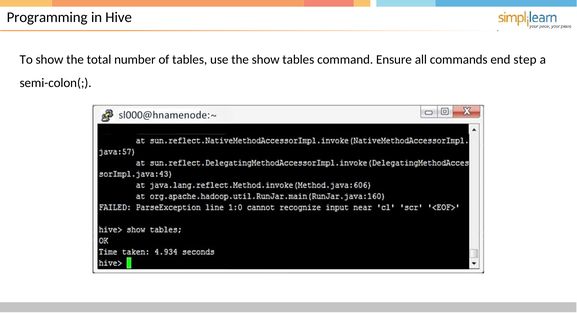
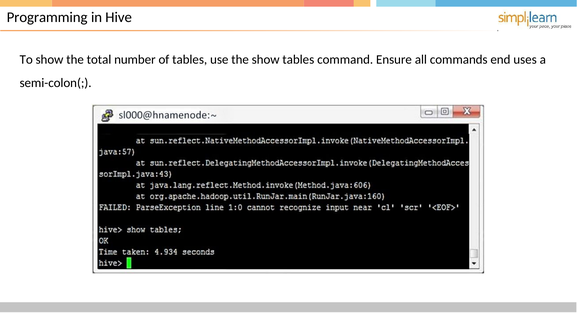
step: step -> uses (525, 59)
